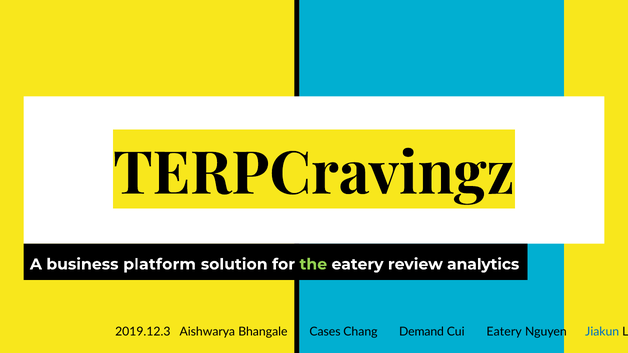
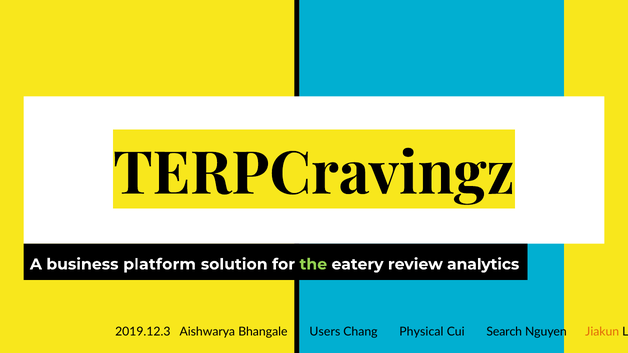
Cases: Cases -> Users (325, 332)
Demand: Demand -> Physical (421, 332)
Cui Eatery: Eatery -> Search (504, 332)
Jiakun colour: blue -> orange (602, 332)
